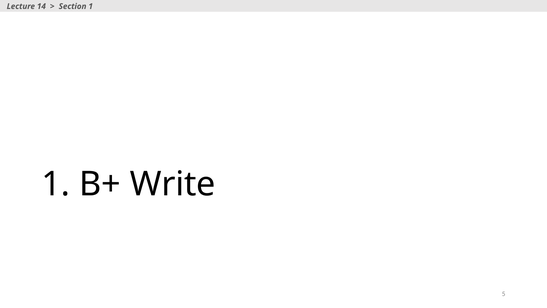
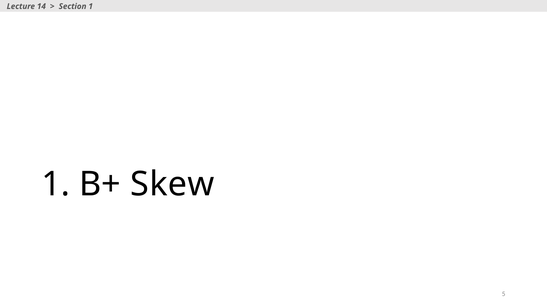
Write: Write -> Skew (172, 184)
